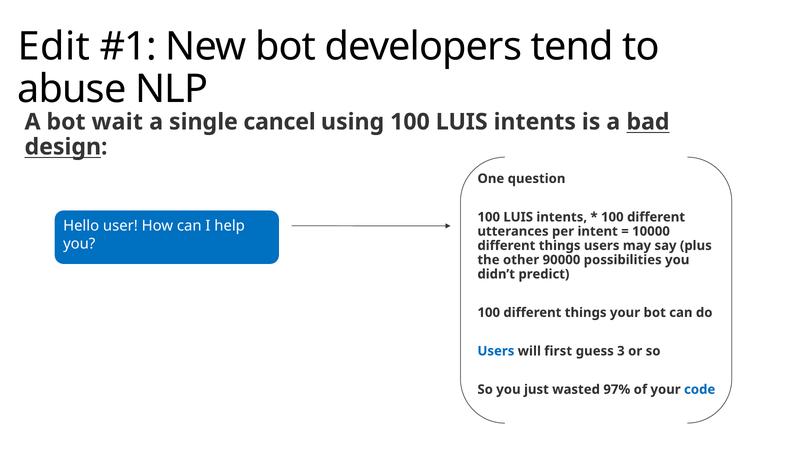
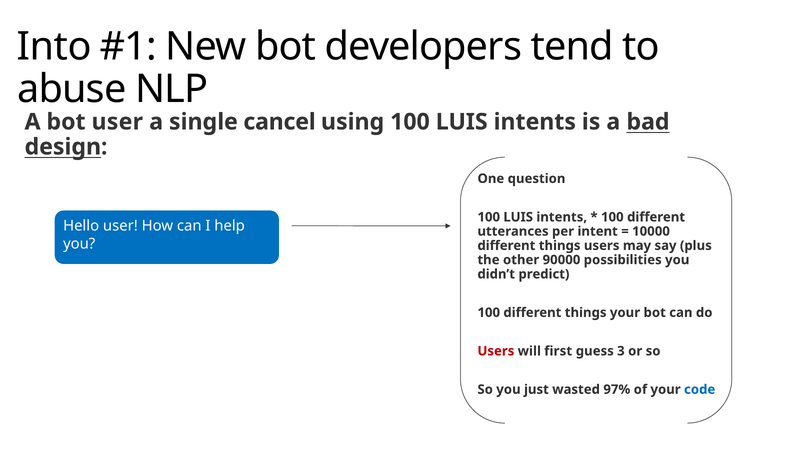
Edit: Edit -> Into (54, 46)
bot wait: wait -> user (117, 122)
Users colour: blue -> red (496, 351)
